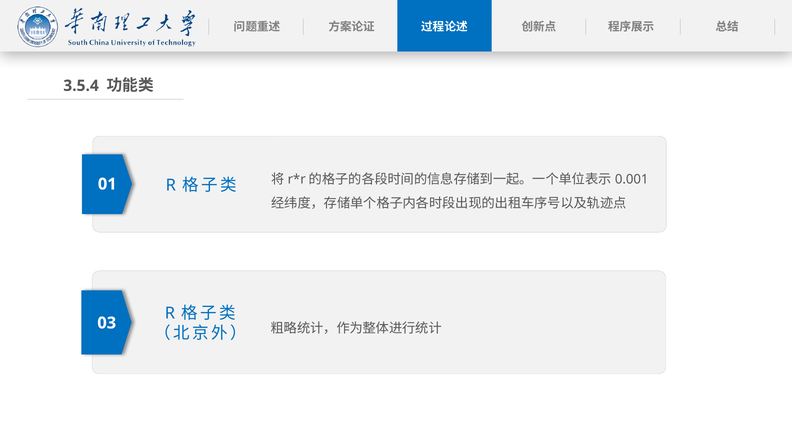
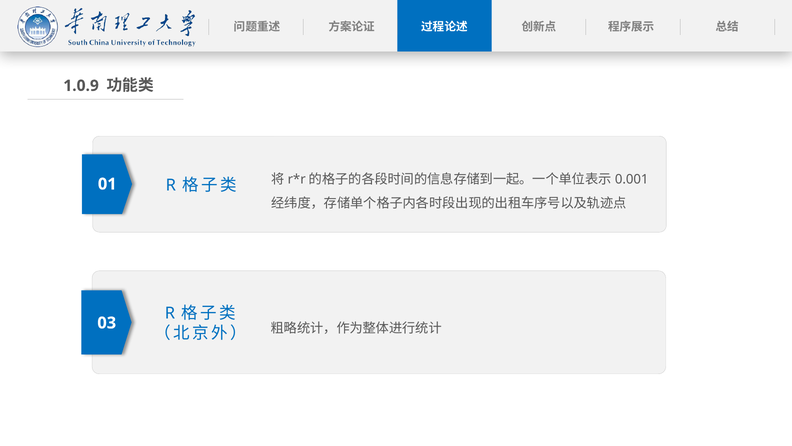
3.5.4: 3.5.4 -> 1.0.9 (81, 86)
